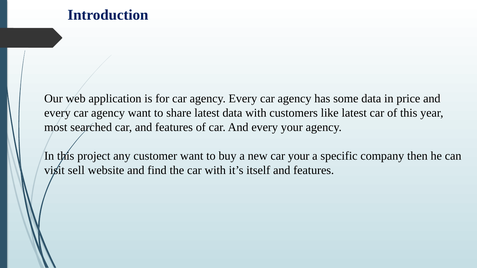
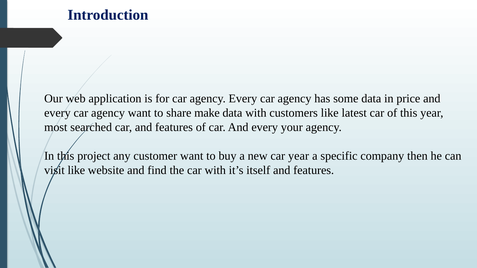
share latest: latest -> make (207, 113)
car your: your -> year (299, 156)
visit sell: sell -> like (76, 170)
